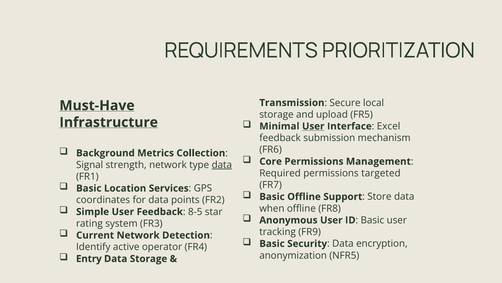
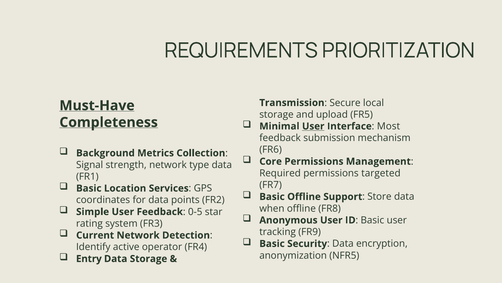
Infrastructure: Infrastructure -> Completeness (109, 122)
Excel: Excel -> Most (389, 126)
data underline: present -> none (222, 164)
8-5: 8-5 -> 0-5 (195, 211)
